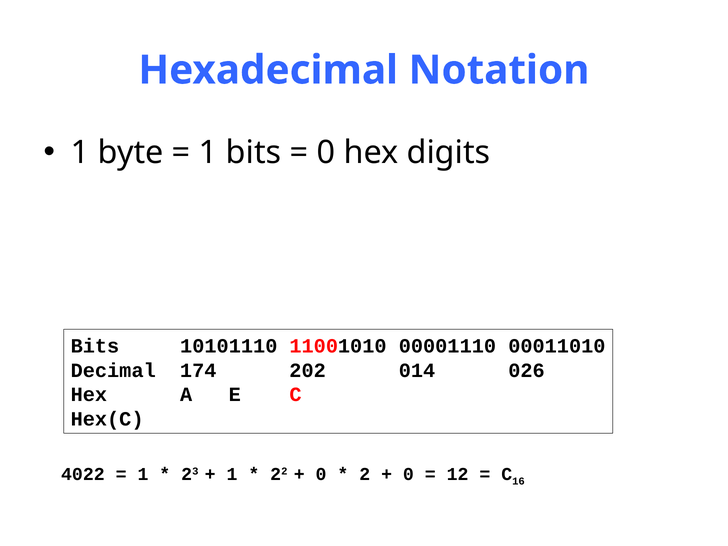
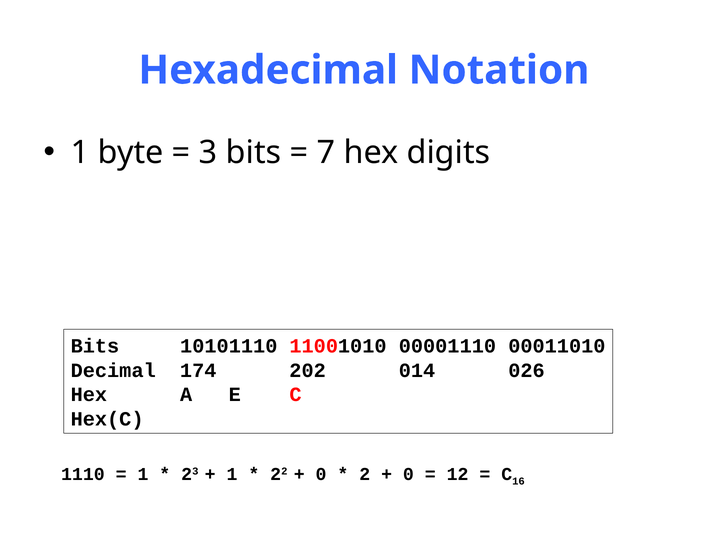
1: 1 -> 3 (208, 153)
0: 0 -> 7 (326, 153)
4022: 4022 -> 1110 (83, 474)
